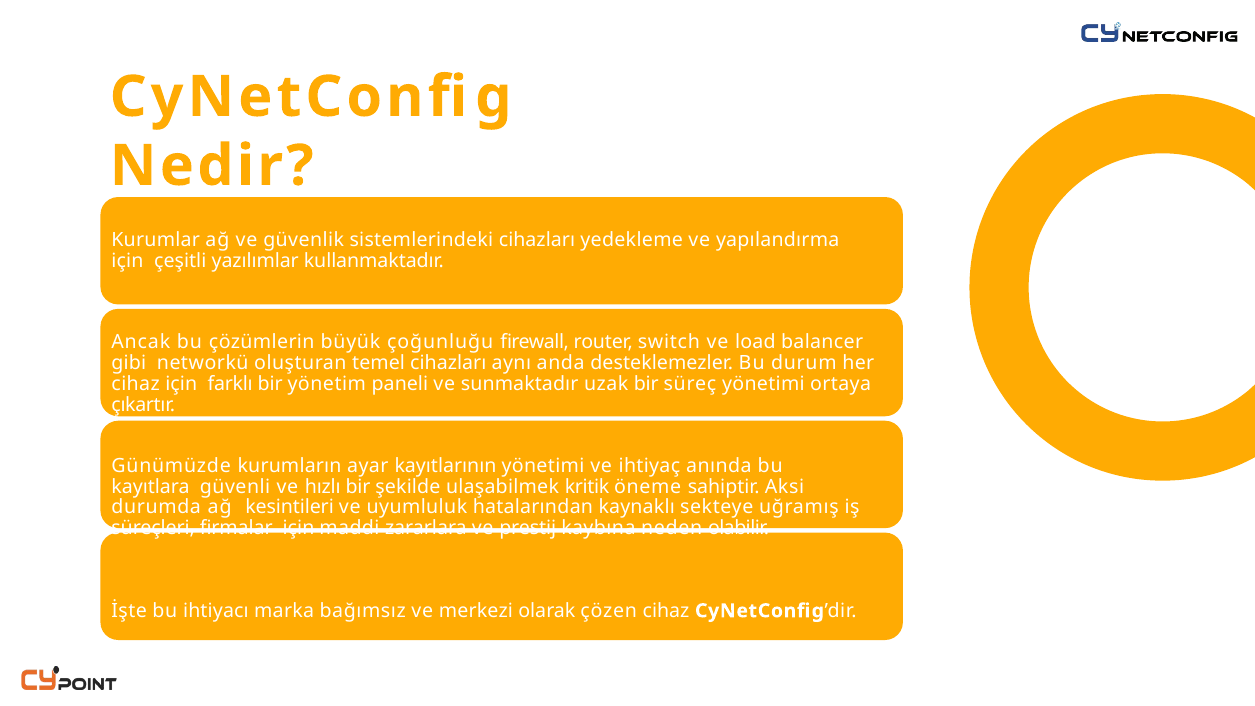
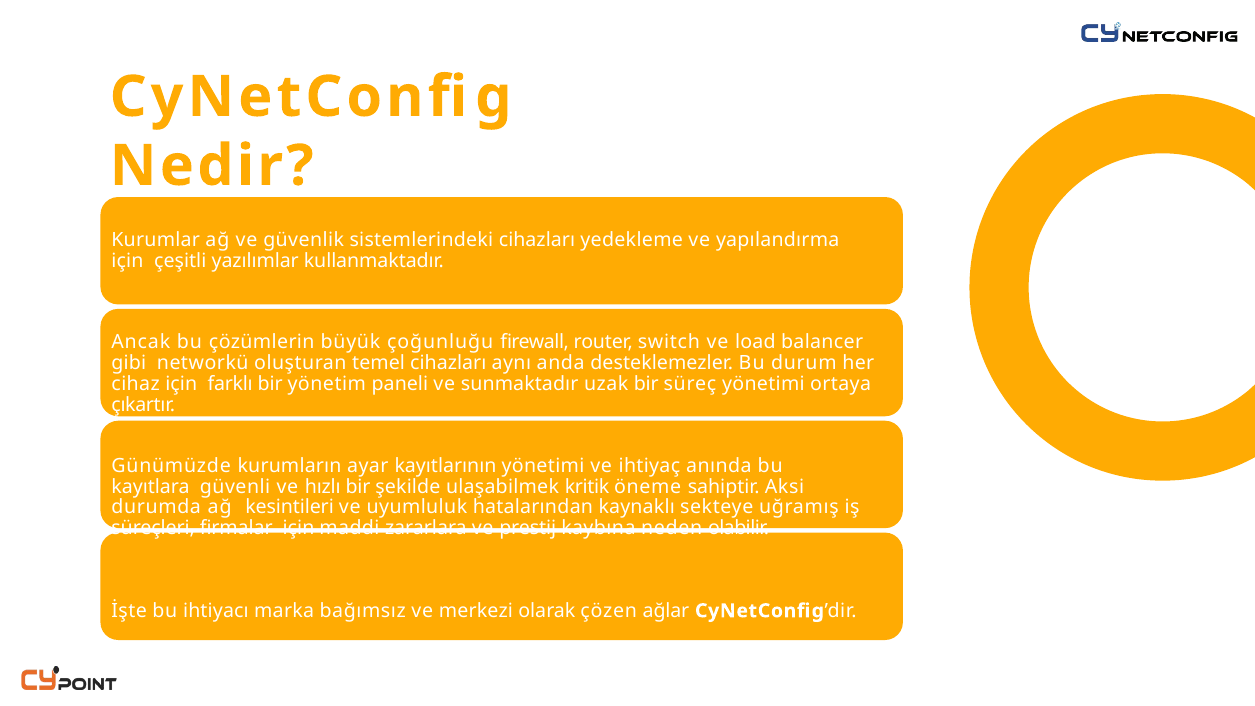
çözen cihaz: cihaz -> ağlar (666, 611)
